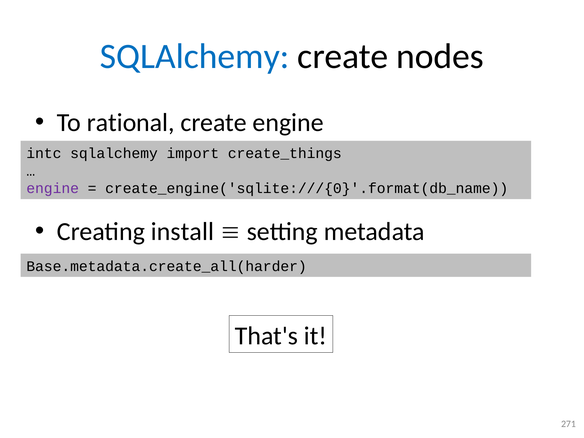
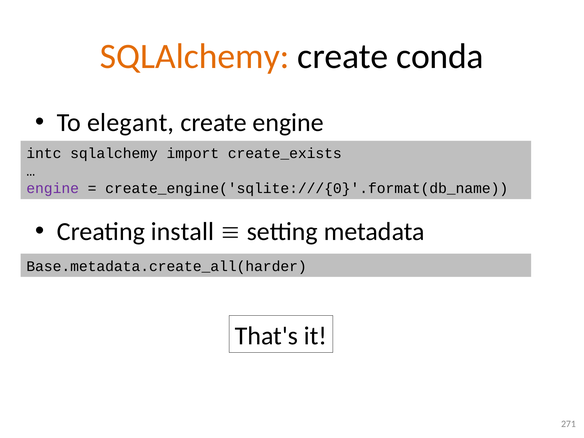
SQLAlchemy colour: blue -> orange (195, 57)
nodes: nodes -> conda (440, 57)
rational: rational -> elegant (131, 123)
create_things: create_things -> create_exists (285, 153)
